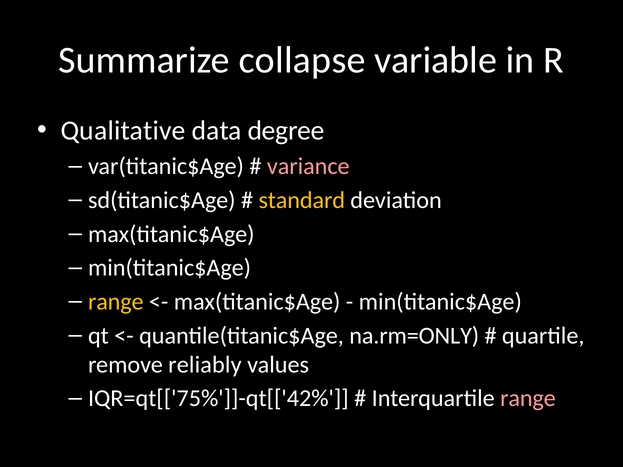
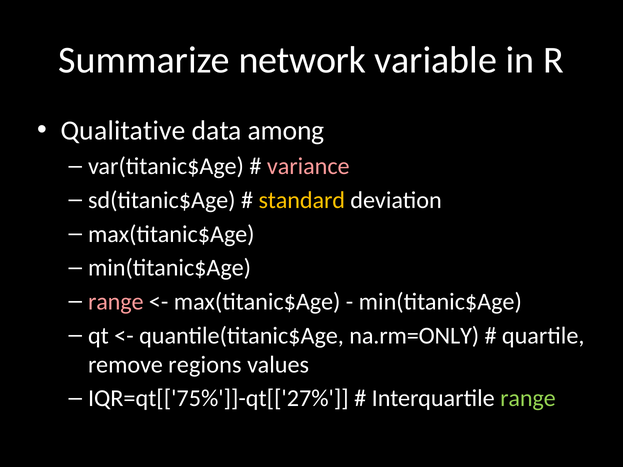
collapse: collapse -> network (302, 60)
degree: degree -> among (286, 131)
range colour: yellow -> pink (116, 302)
reliably: reliably -> regions (205, 365)
IQR=qt[['75%']]-qt[['42%: IQR=qt[['75%']]-qt[['42% -> IQR=qt[['75%']]-qt[['27% (218, 399)
range colour: pink -> light green (528, 399)
